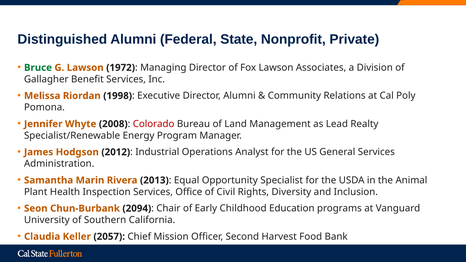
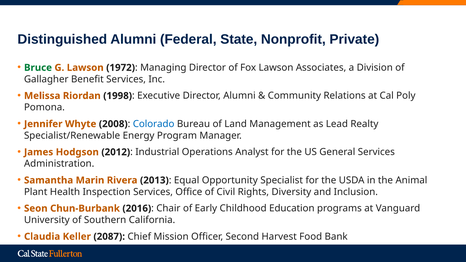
Colorado colour: red -> blue (154, 124)
2094: 2094 -> 2016 (137, 209)
2057: 2057 -> 2087 (109, 237)
